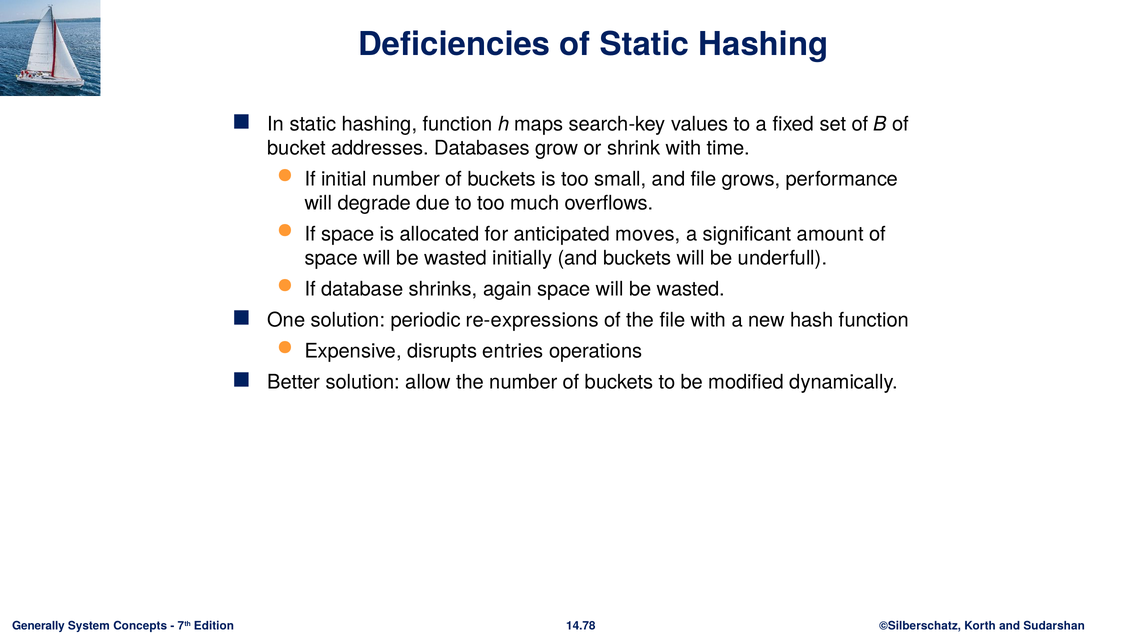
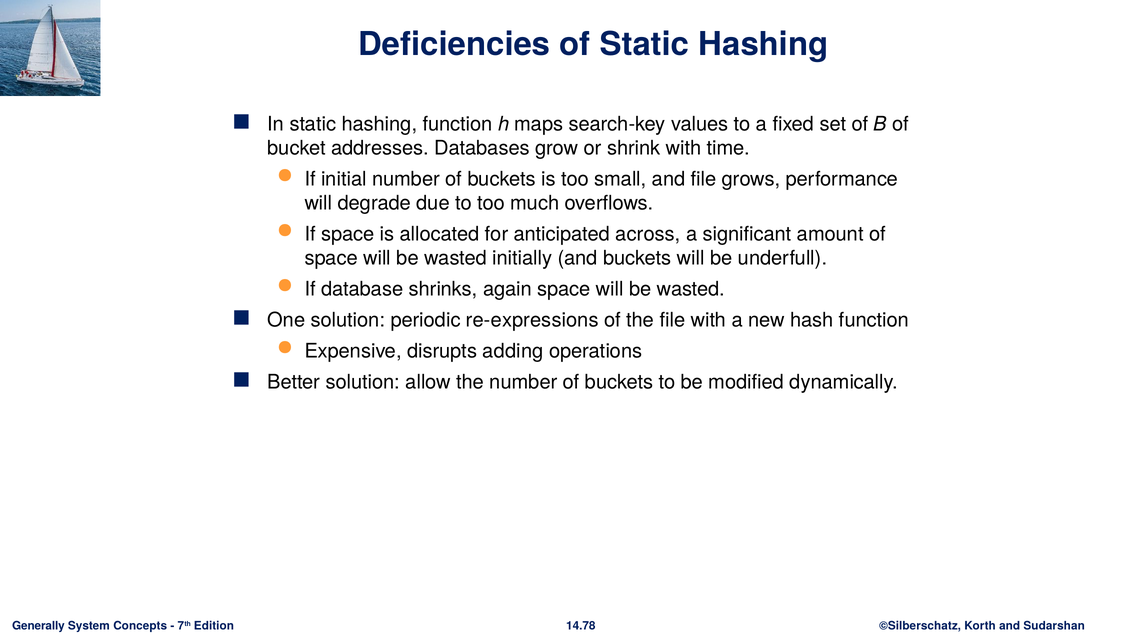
moves: moves -> across (648, 234)
entries: entries -> adding (513, 351)
